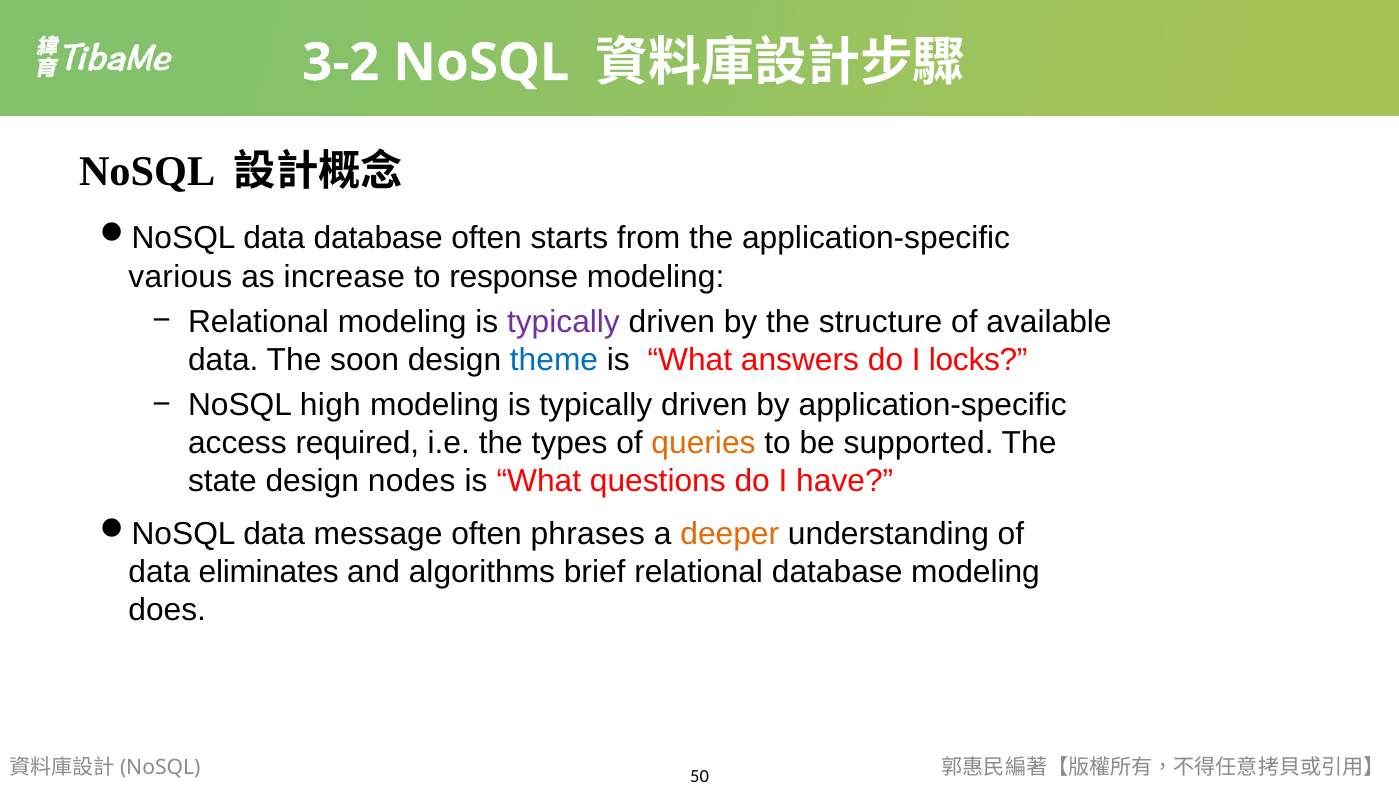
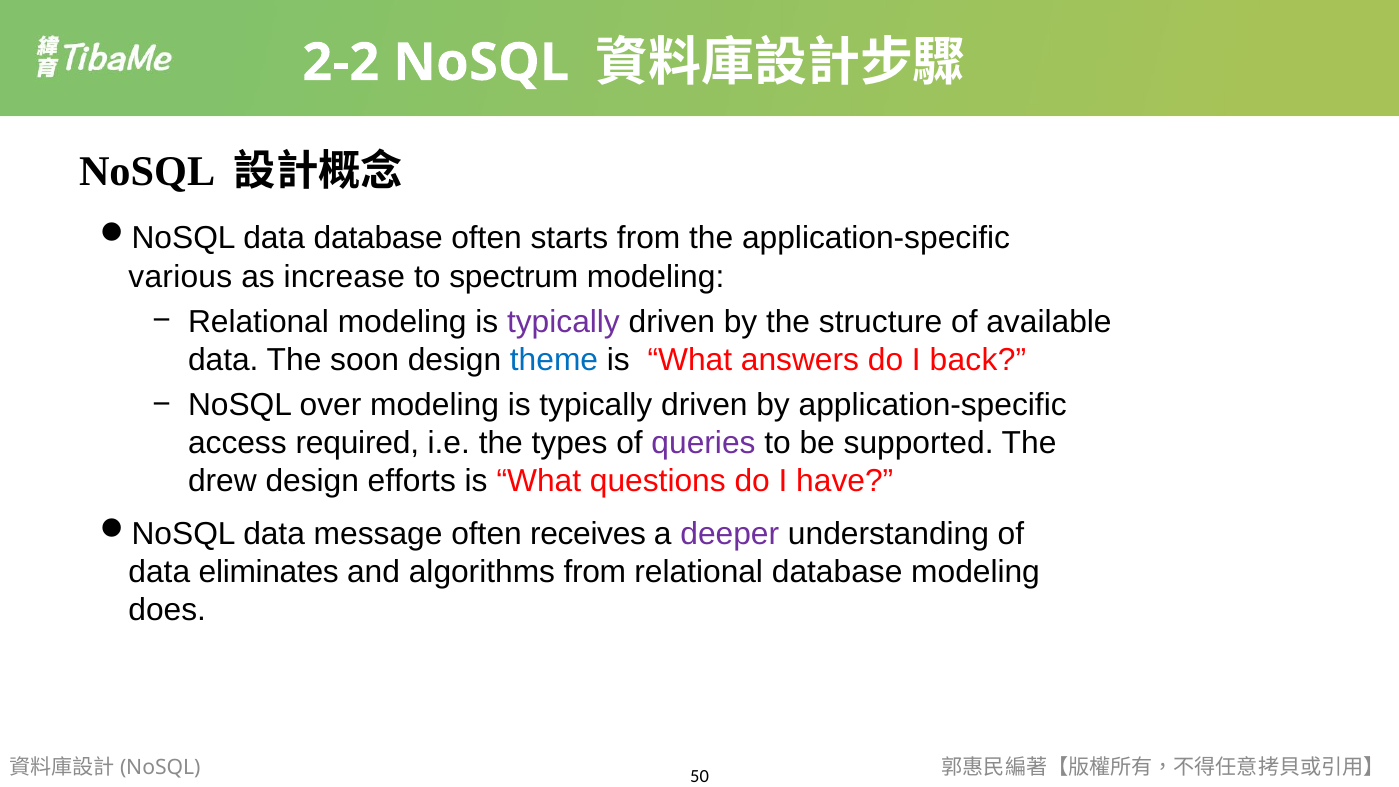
3-2: 3-2 -> 2-2 (341, 63)
response: response -> spectrum (514, 277)
locks: locks -> back (978, 360)
high: high -> over (331, 405)
queries colour: orange -> purple (703, 443)
state: state -> drew (222, 481)
nodes: nodes -> efforts (412, 481)
phrases: phrases -> receives (588, 534)
deeper colour: orange -> purple (730, 534)
algorithms brief: brief -> from (595, 572)
